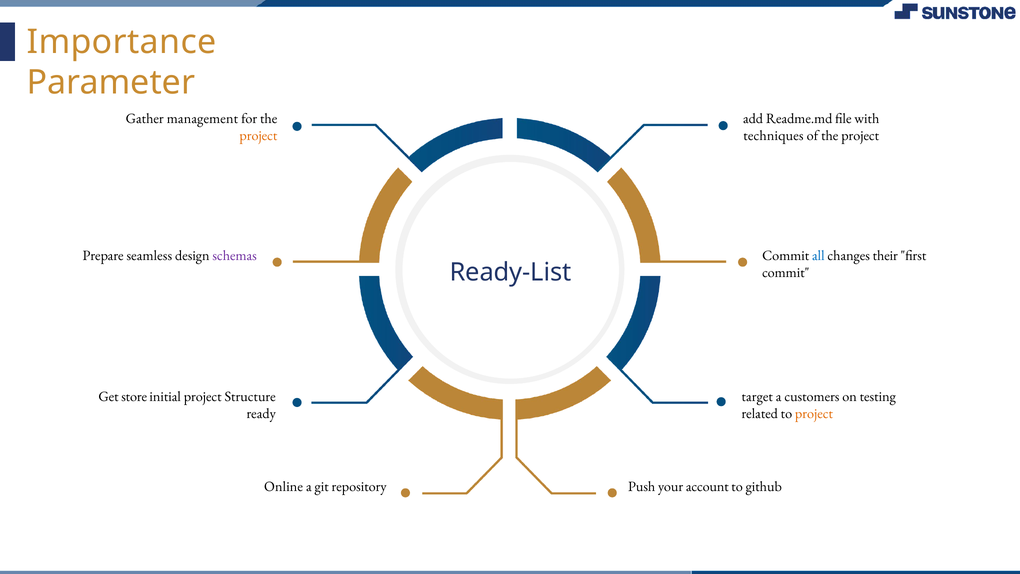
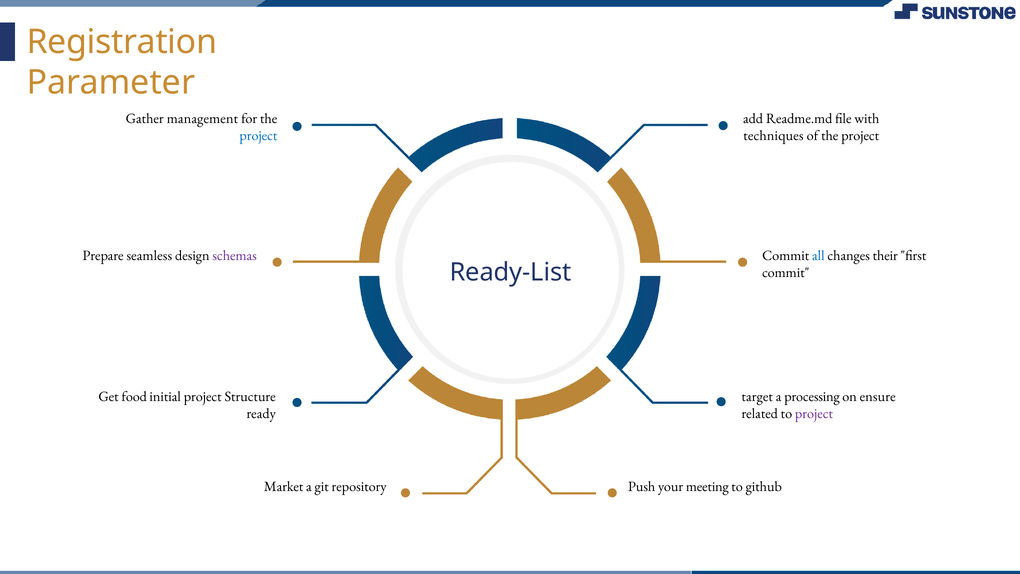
Importance: Importance -> Registration (122, 42)
project colour: orange -> blue (258, 136)
store: store -> food (134, 396)
customers: customers -> processing (812, 396)
testing: testing -> ensure (878, 396)
project colour: orange -> purple (814, 413)
Online: Online -> Market (284, 487)
account: account -> meeting (707, 487)
